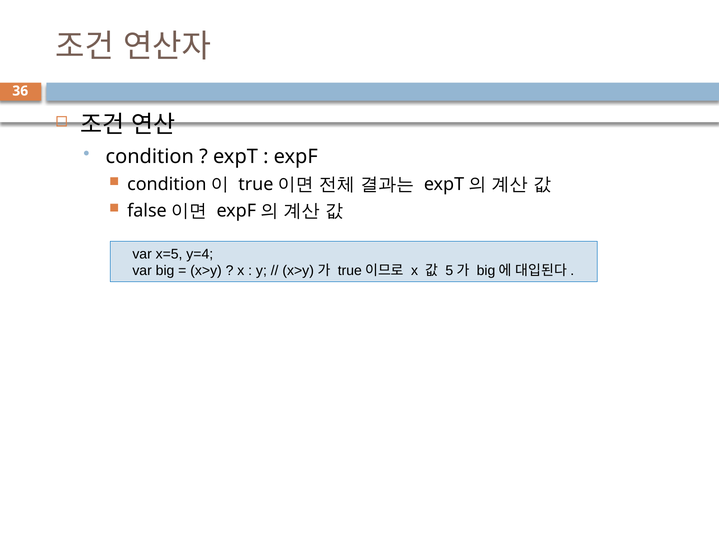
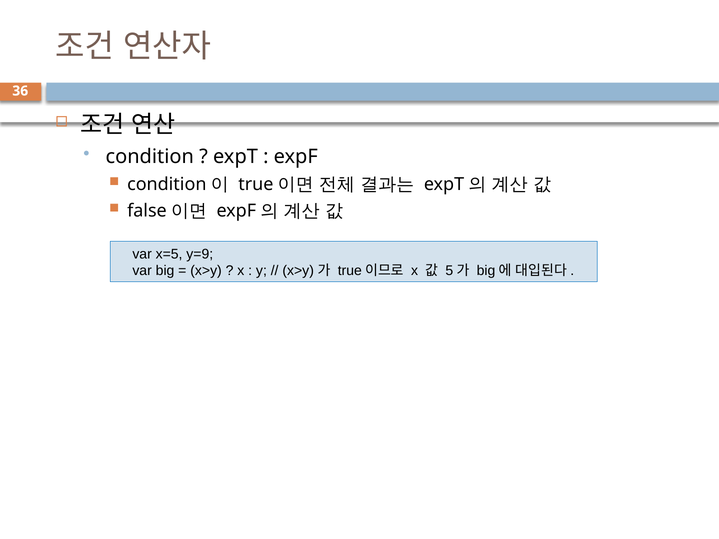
y=4: y=4 -> y=9 (200, 254)
